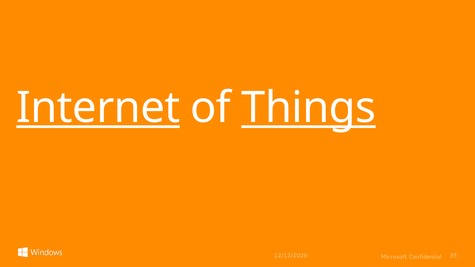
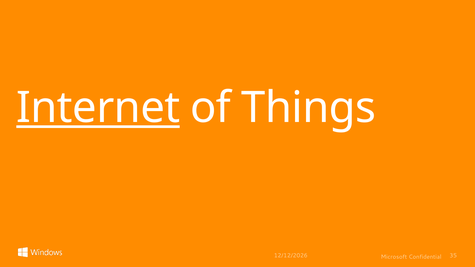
Things underline: present -> none (309, 108)
